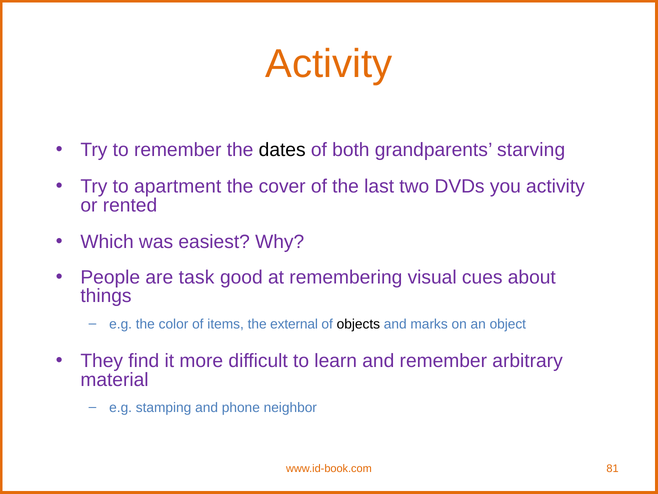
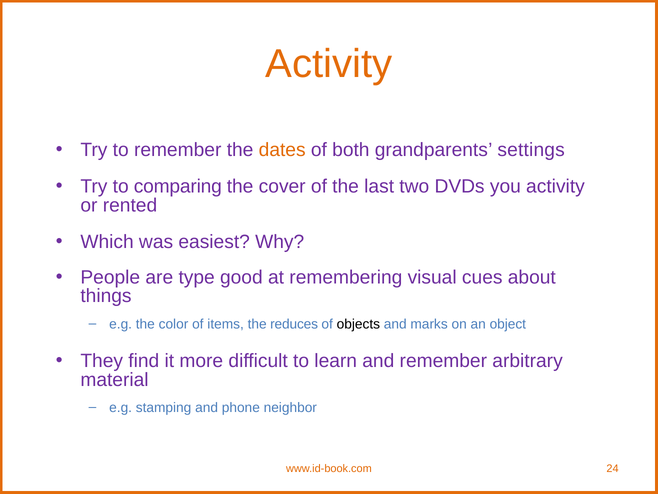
dates colour: black -> orange (282, 150)
starving: starving -> settings (531, 150)
apartment: apartment -> comparing (178, 186)
task: task -> type (197, 277)
external: external -> reduces (294, 324)
81: 81 -> 24 (613, 468)
